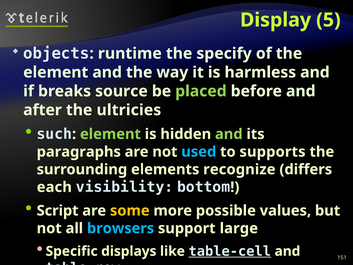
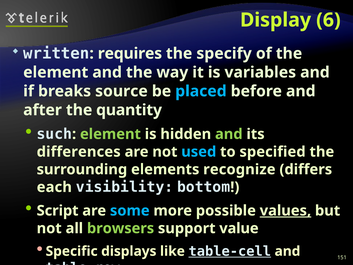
5: 5 -> 6 (328, 20)
objects: objects -> written (56, 53)
runtime: runtime -> requires (130, 53)
harmless: harmless -> variables (260, 72)
placed colour: light green -> light blue (201, 91)
ultricies: ultricies -> quantity (129, 110)
paragraphs: paragraphs -> differences (79, 152)
supports: supports -> specified (273, 152)
some colour: yellow -> light blue (130, 210)
values underline: none -> present (285, 210)
browsers colour: light blue -> light green (121, 228)
large: large -> value (239, 228)
